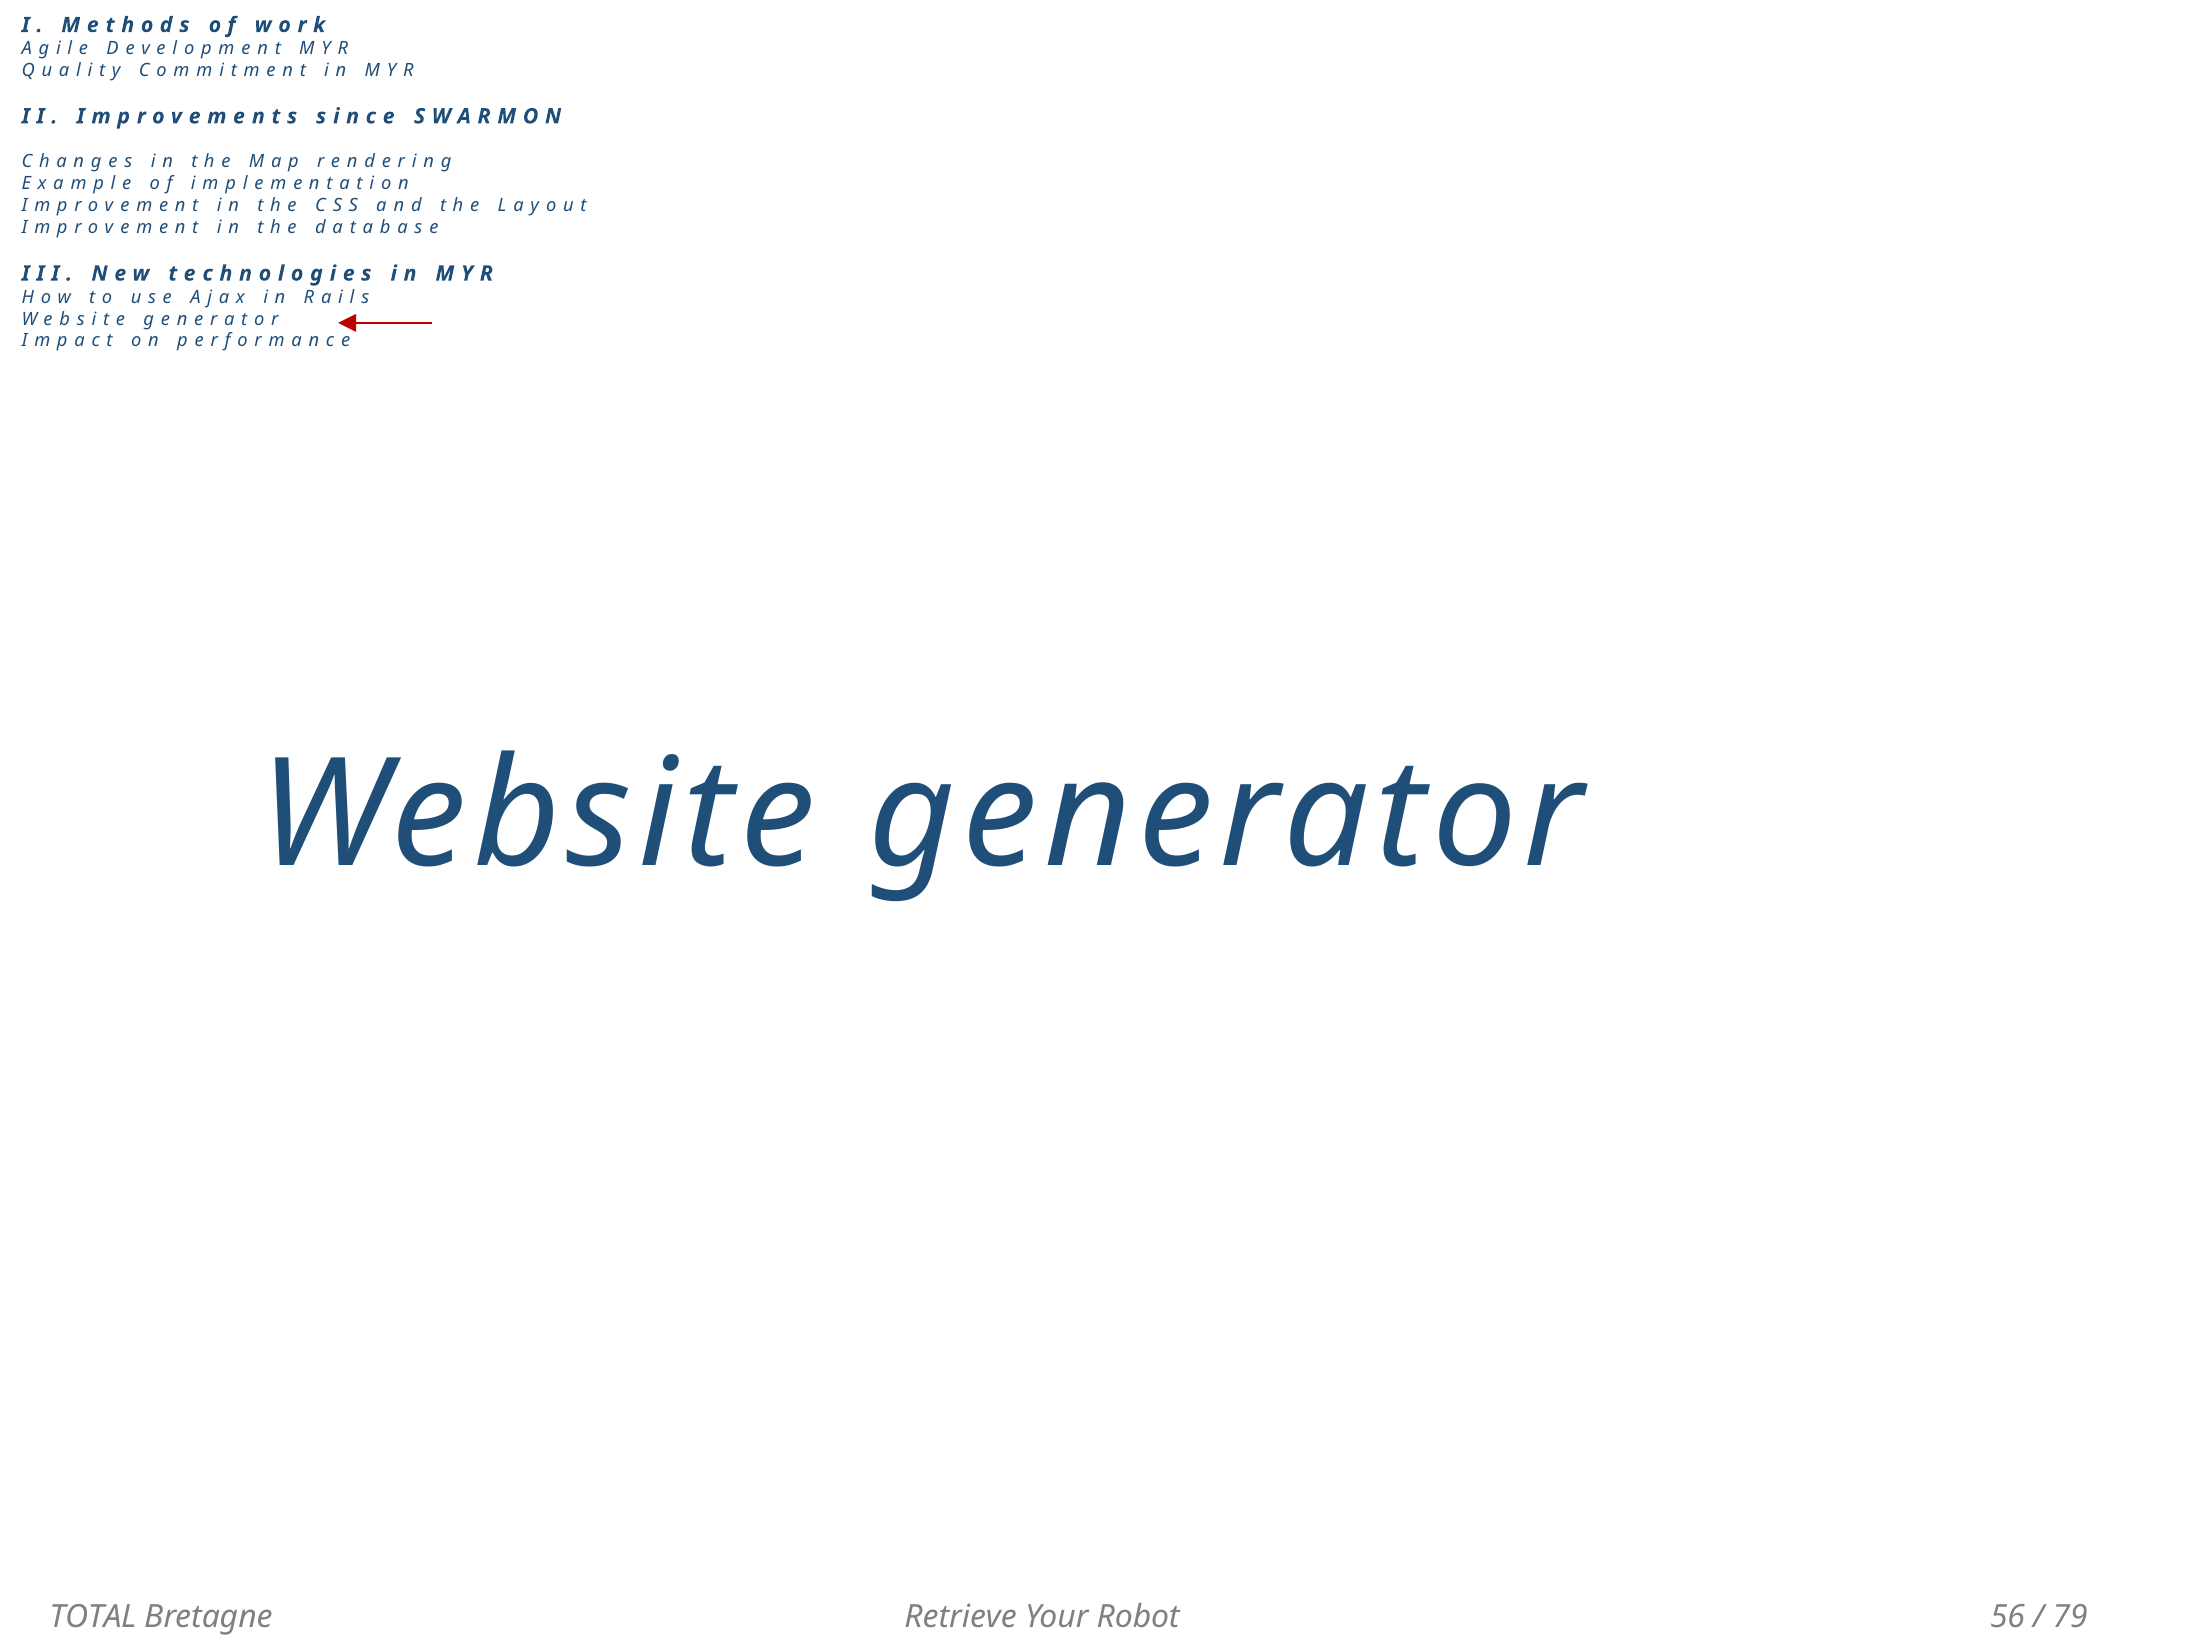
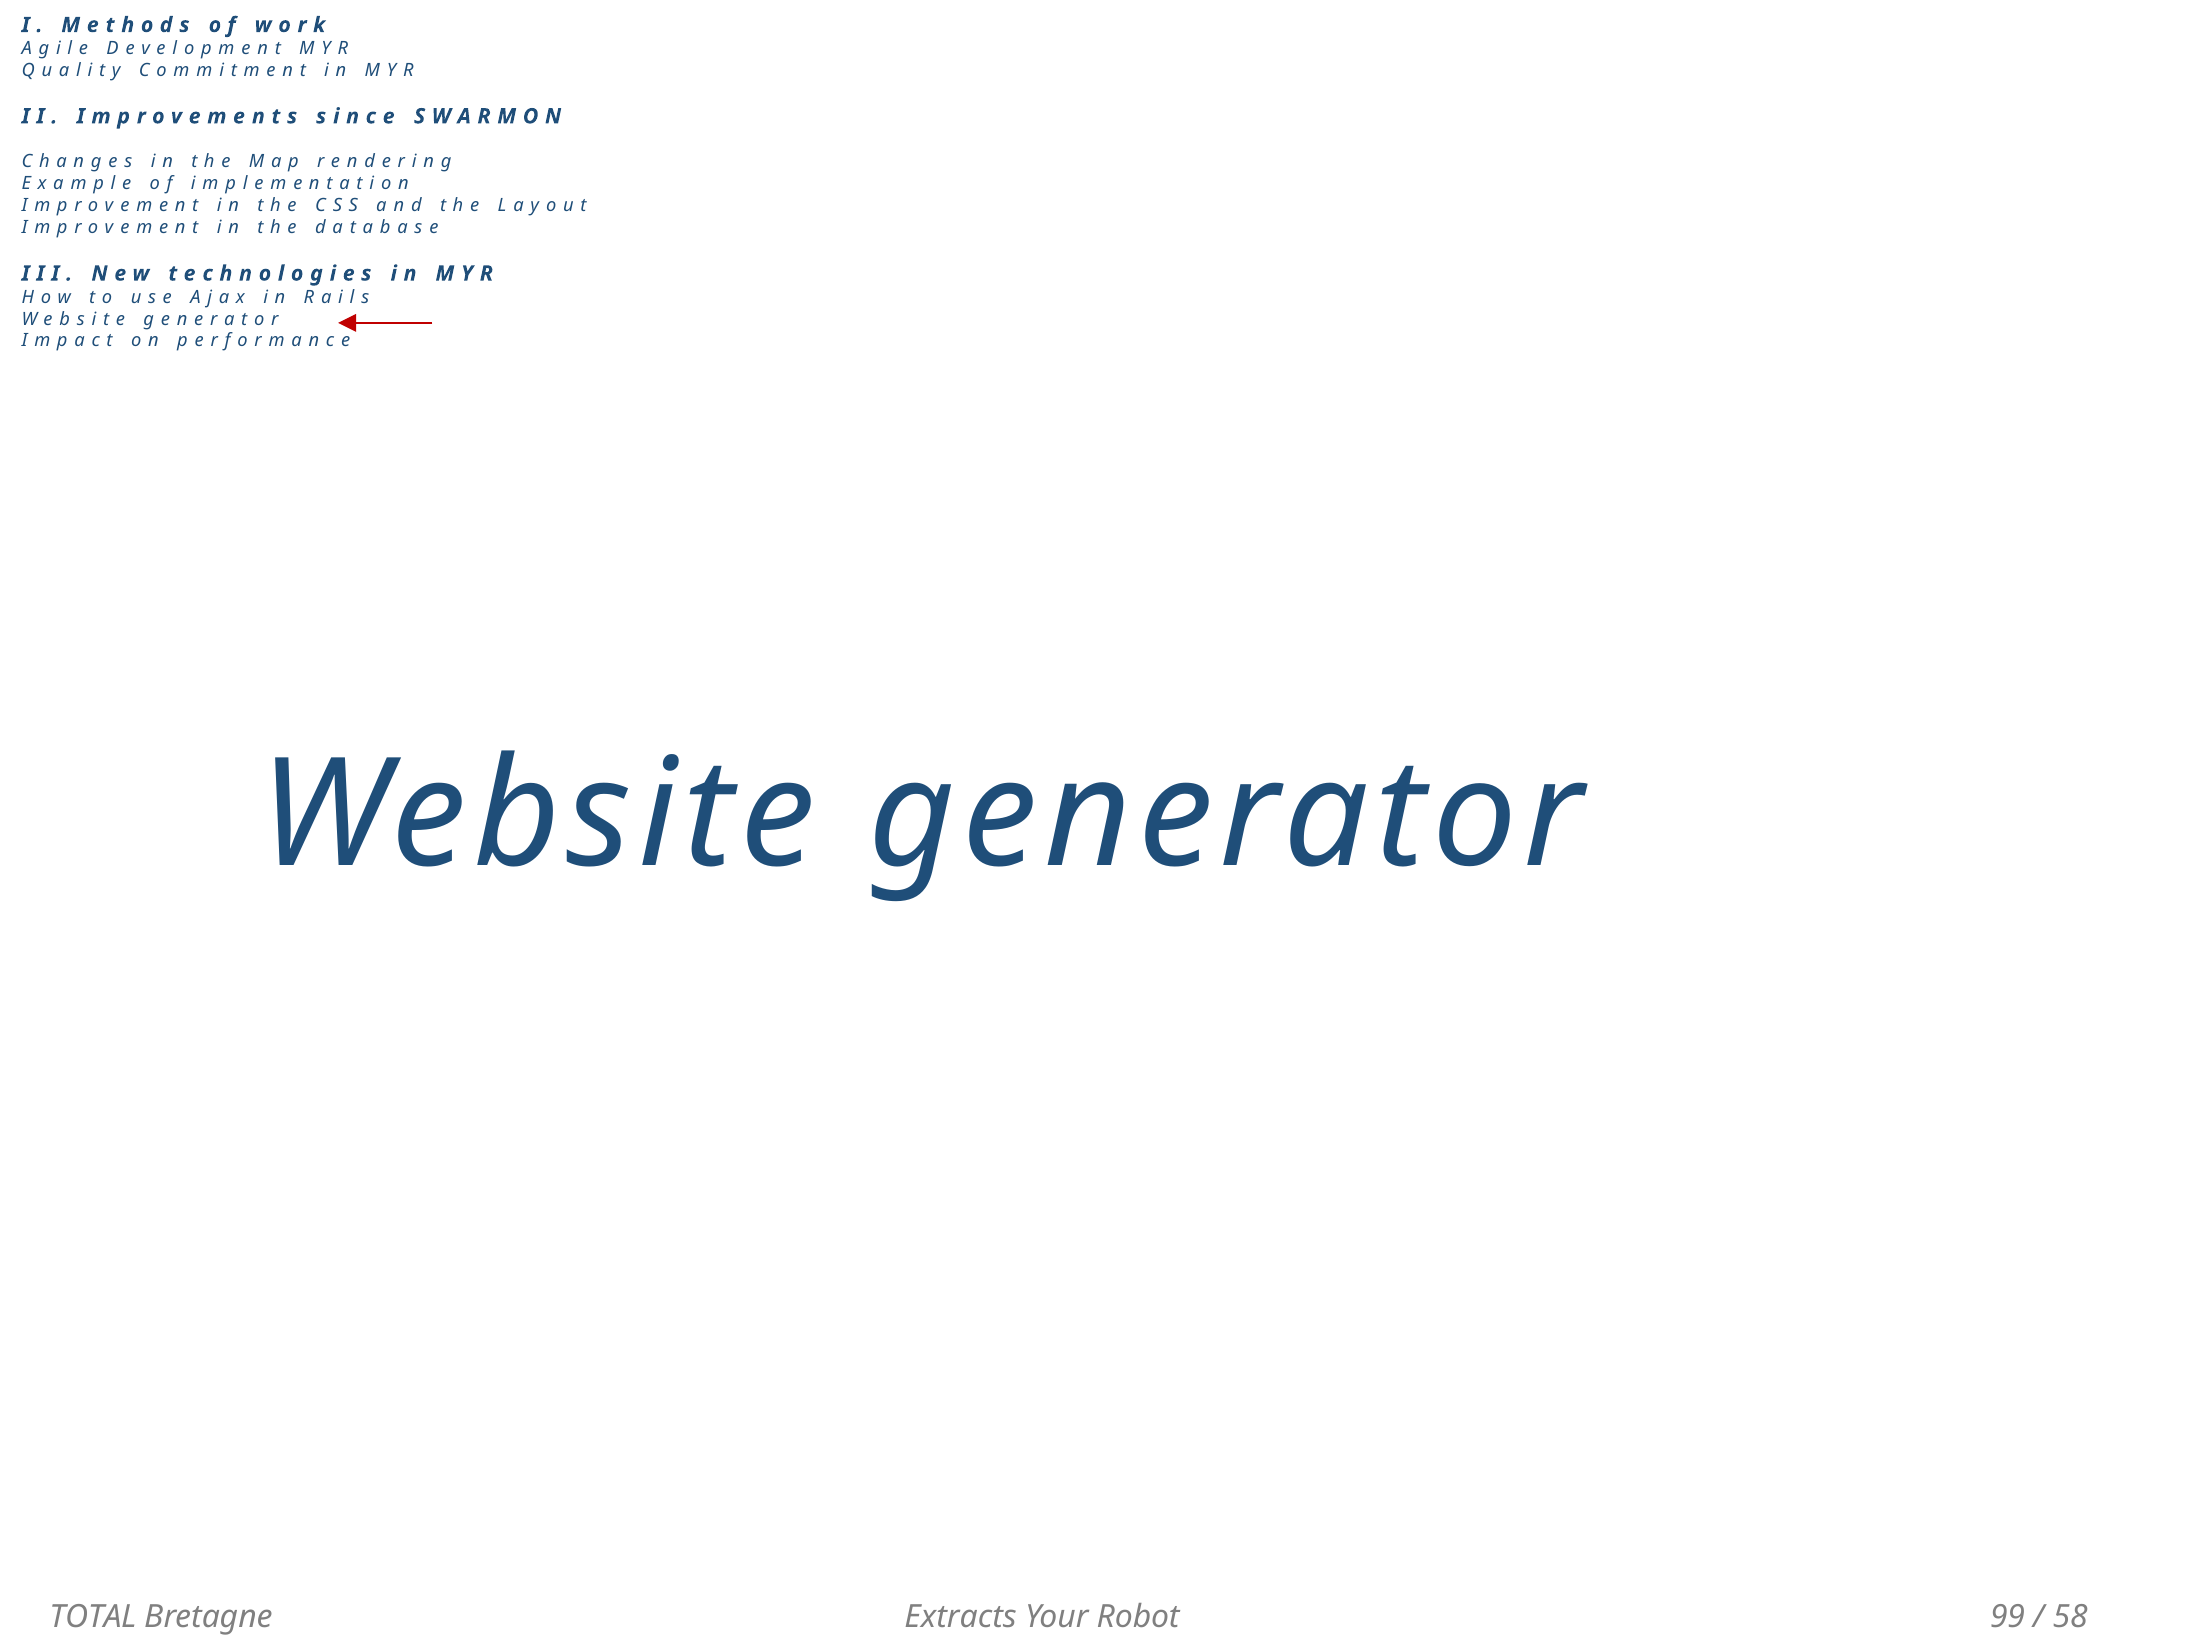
Retrieve: Retrieve -> Extracts (961, 1617)
56: 56 -> 99 (2008, 1617)
79: 79 -> 58 (2070, 1617)
